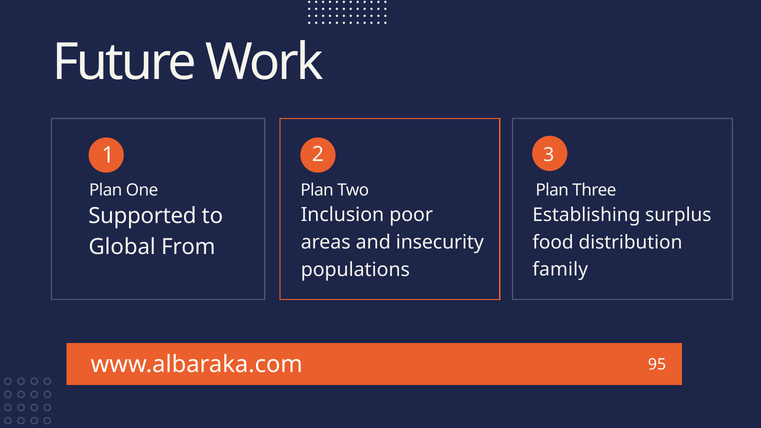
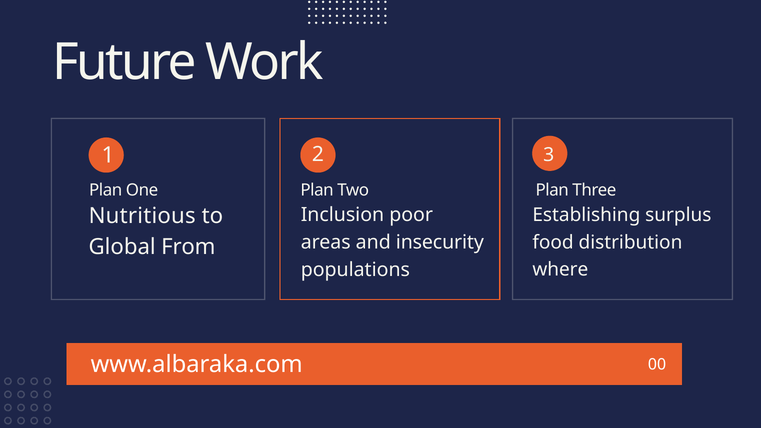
Supported: Supported -> Nutritious (142, 216)
family: family -> where (560, 270)
95: 95 -> 00 (657, 364)
